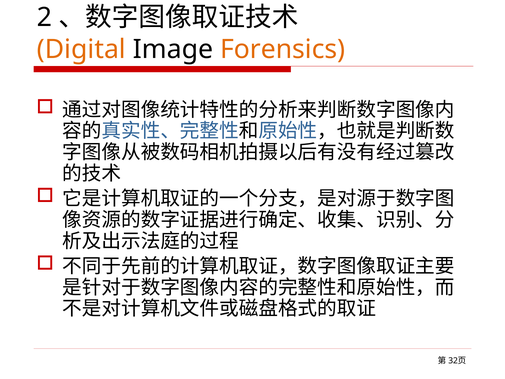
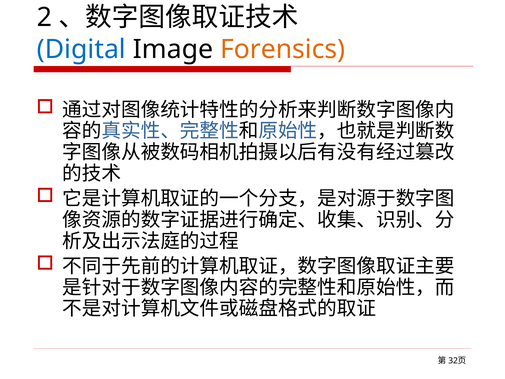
Digital colour: orange -> blue (81, 49)
